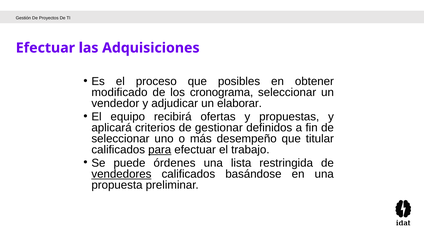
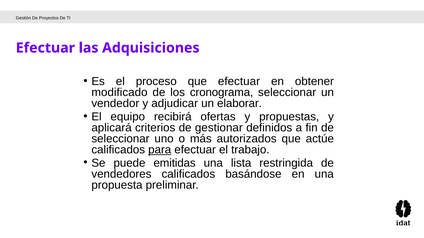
que posibles: posibles -> efectuar (239, 82)
desempeño: desempeño -> autorizados (247, 139)
titular: titular -> actúe (320, 139)
órdenes: órdenes -> emitidas (175, 163)
vendedores underline: present -> none (121, 174)
